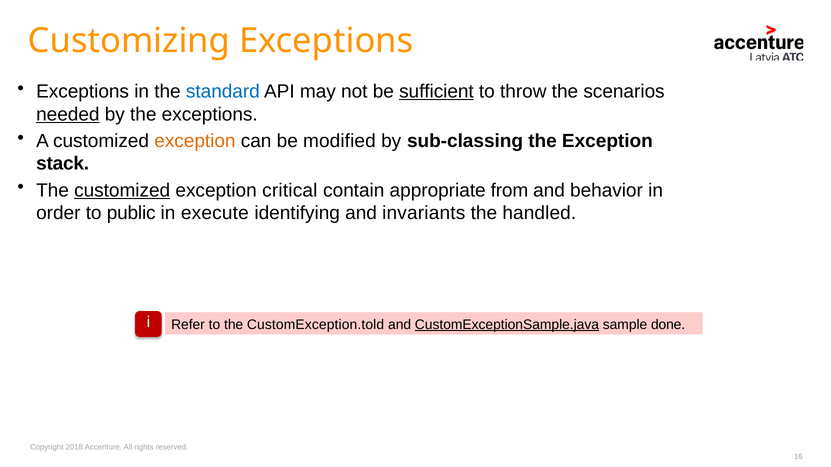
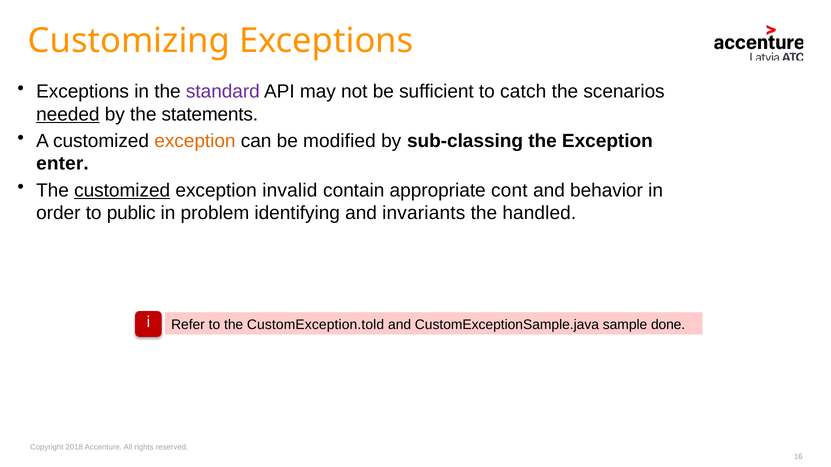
standard colour: blue -> purple (223, 92)
sufficient underline: present -> none (436, 92)
throw: throw -> catch (523, 92)
the exceptions: exceptions -> statements (210, 114)
stack: stack -> enter (62, 164)
critical: critical -> invalid (290, 191)
from: from -> cont (509, 191)
execute: execute -> problem (215, 213)
CustomExceptionSample.java underline: present -> none (507, 325)
